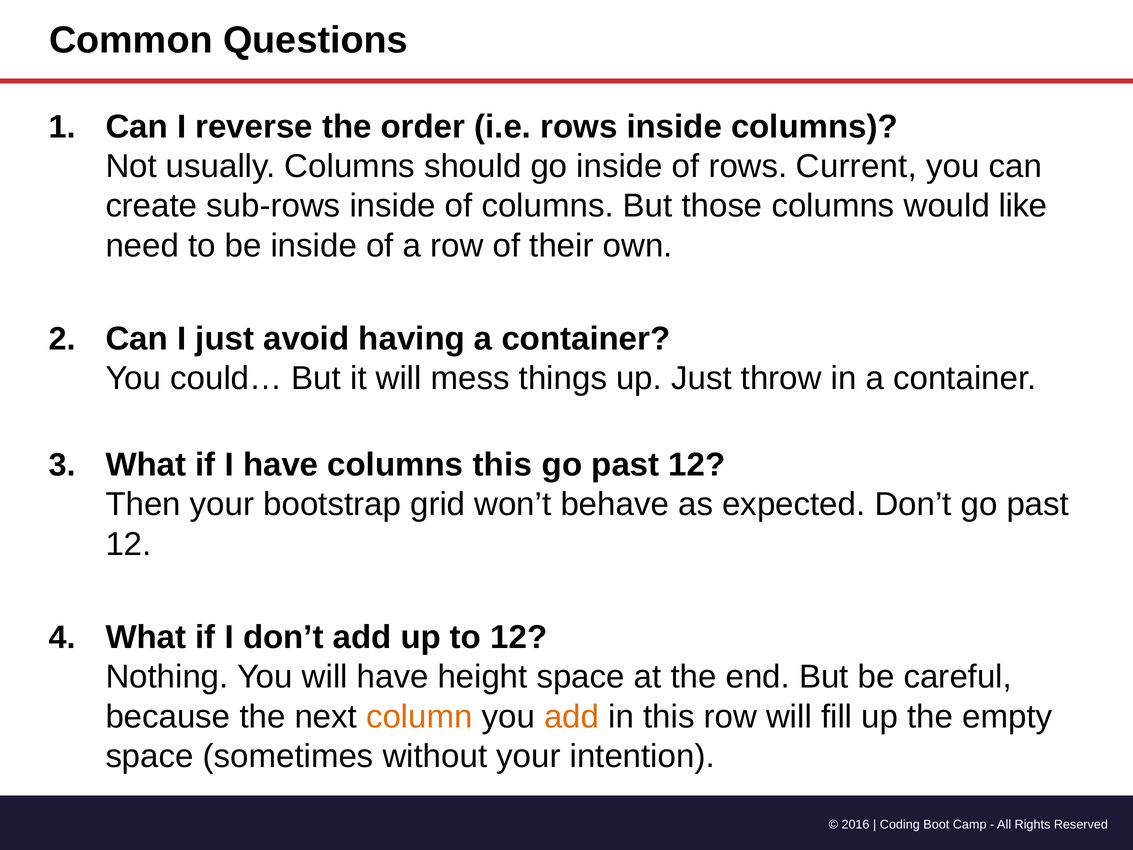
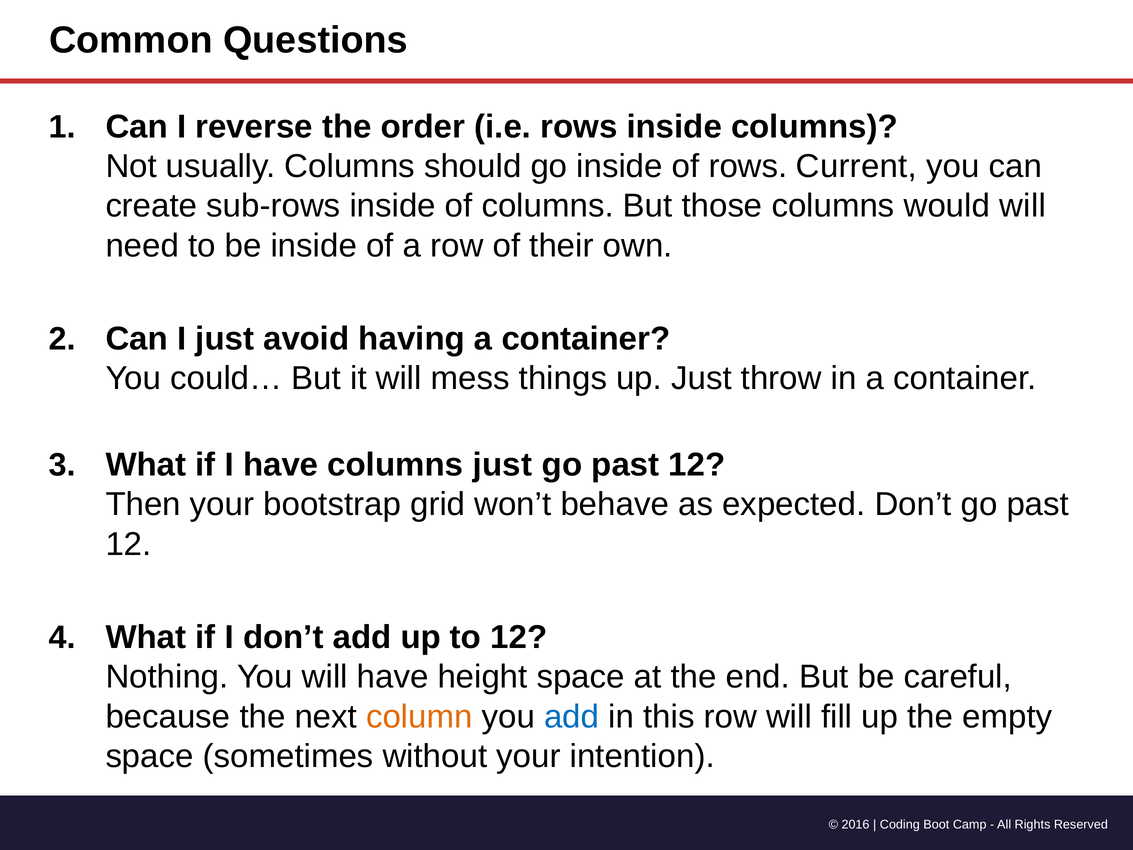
would like: like -> will (1023, 206)
columns this: this -> just (502, 465)
add colour: orange -> blue (572, 716)
